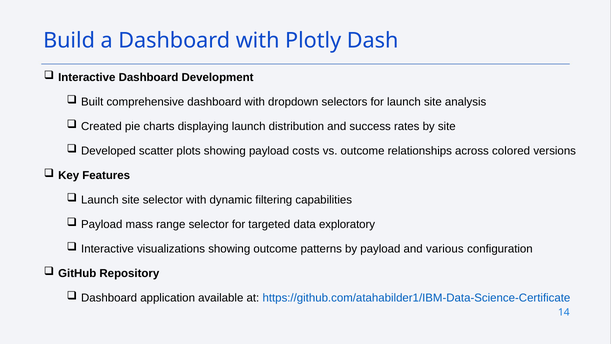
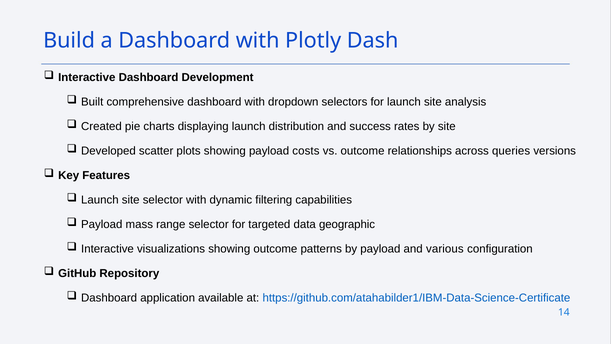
colored: colored -> queries (511, 151)
exploratory: exploratory -> geographic (347, 224)
